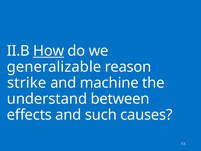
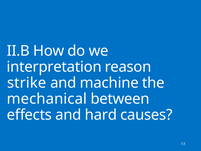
How underline: present -> none (49, 51)
generalizable: generalizable -> interpretation (54, 67)
understand: understand -> mechanical (47, 99)
such: such -> hard (101, 115)
